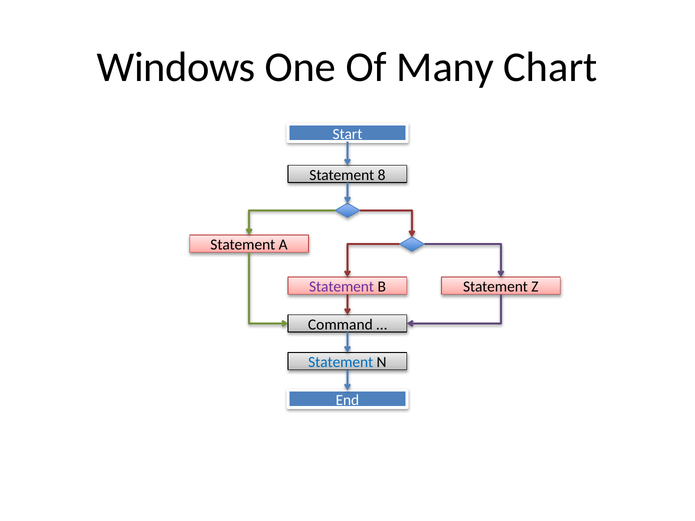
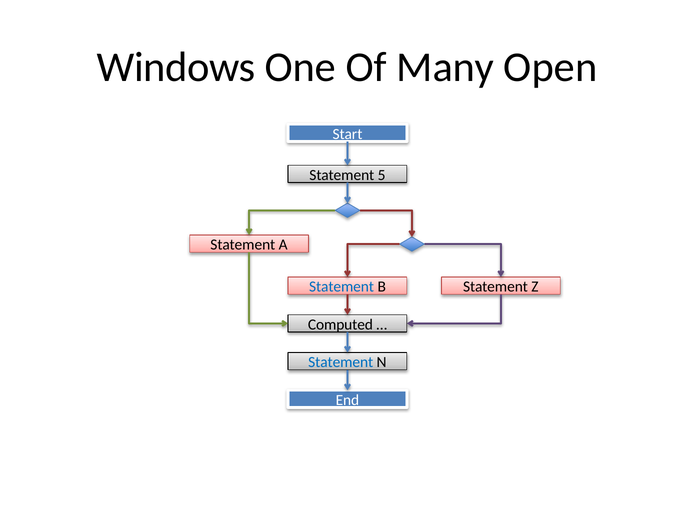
Chart: Chart -> Open (550, 67)
8: 8 -> 5 (382, 175)
Statement colour: purple -> blue (342, 287)
Command: Command -> Computed (340, 325)
